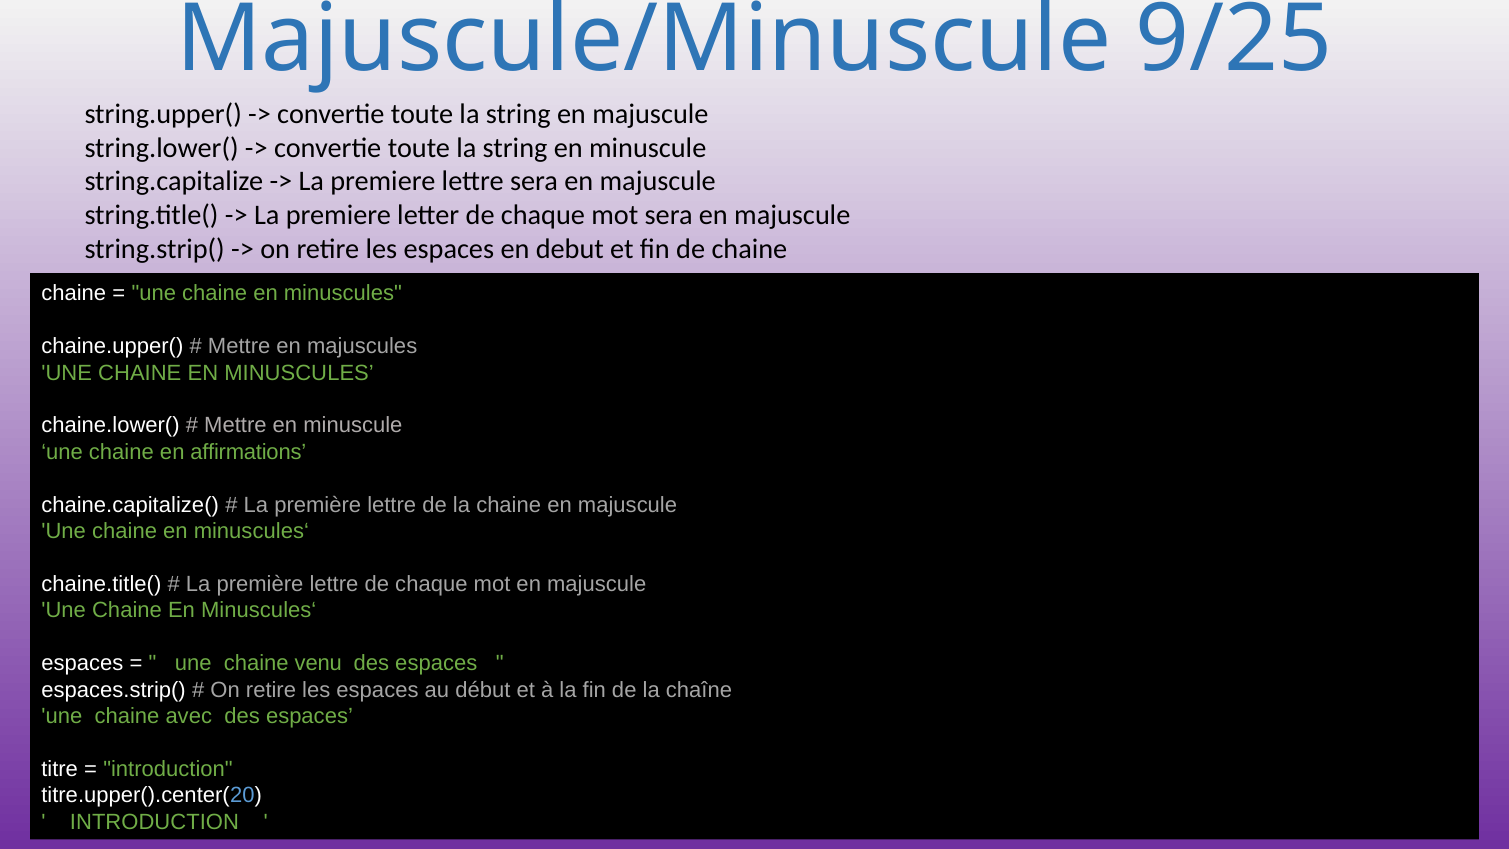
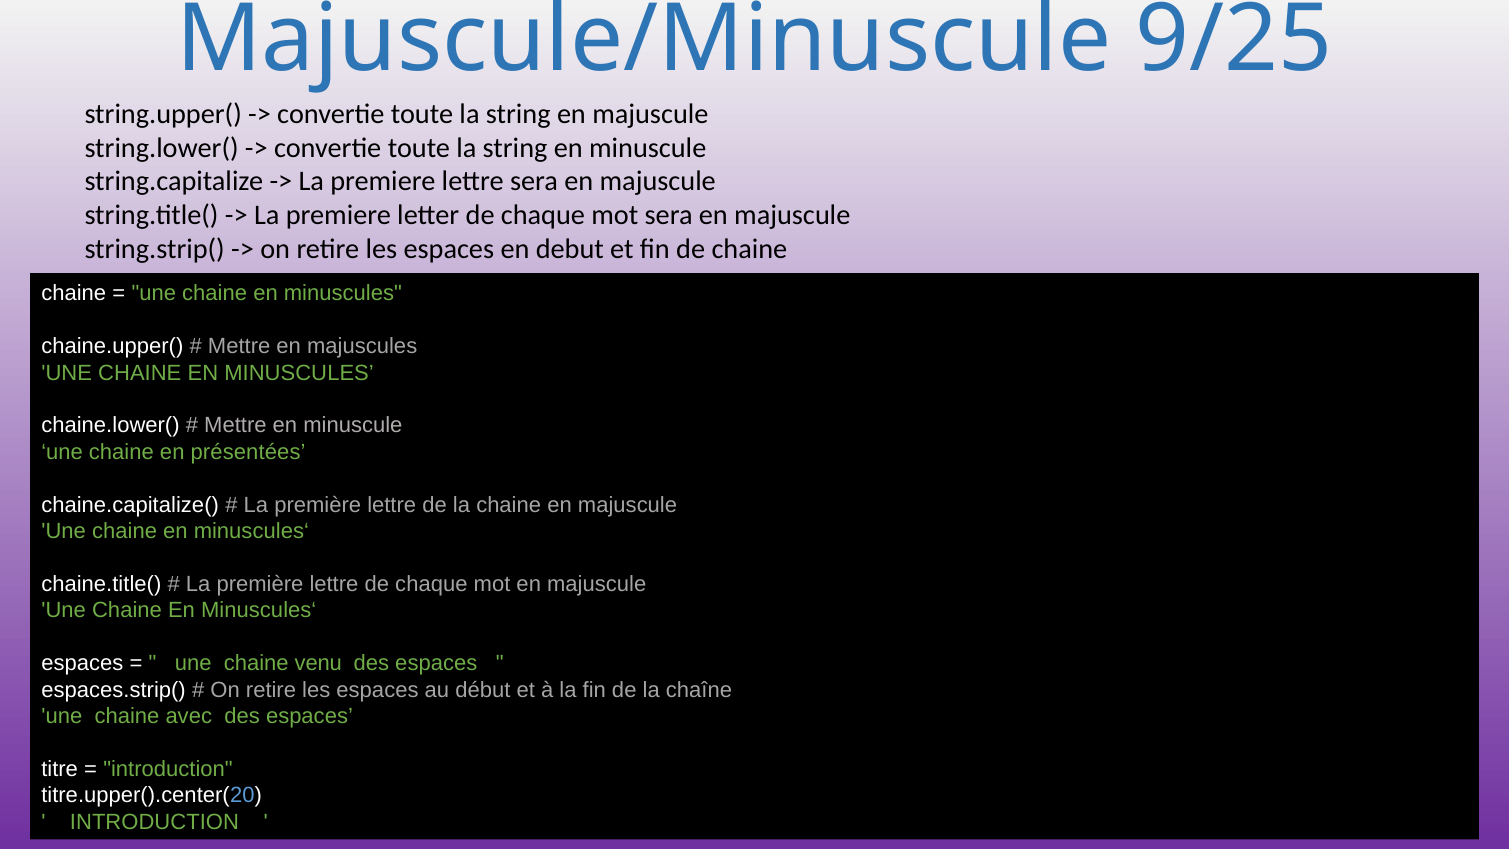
affirmations: affirmations -> présentées (248, 452)
